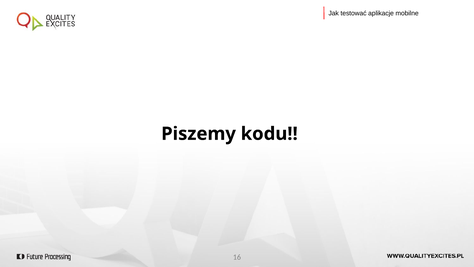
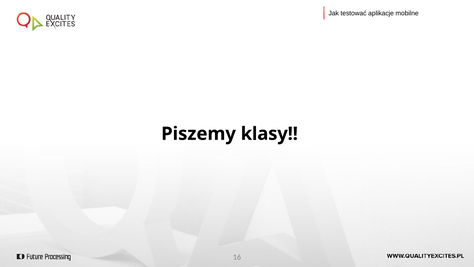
kodu: kodu -> klasy (269, 134)
